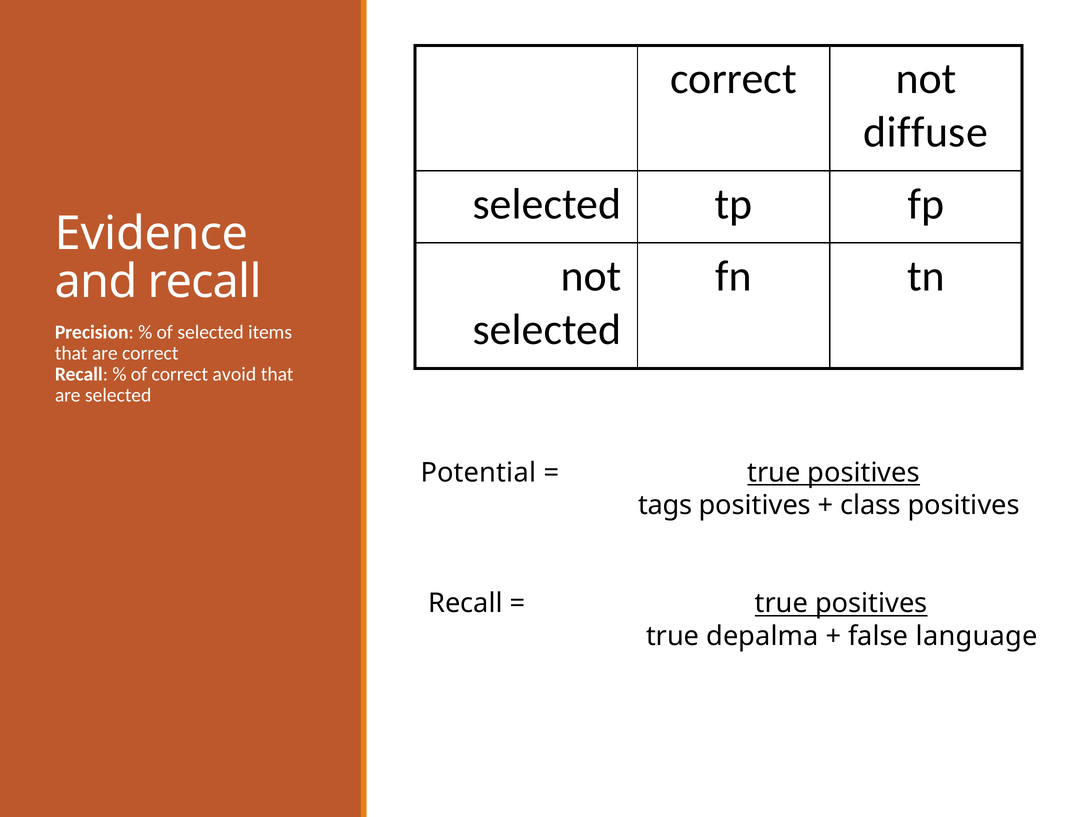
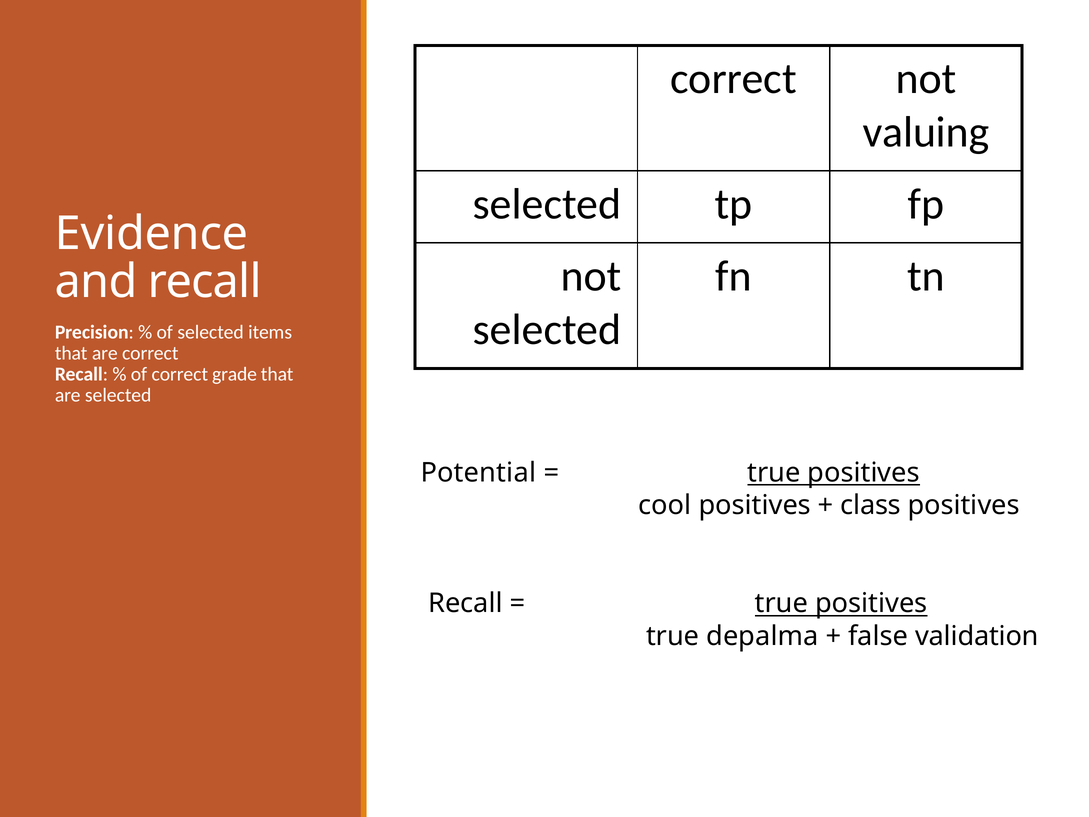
diffuse: diffuse -> valuing (926, 132)
avoid: avoid -> grade (235, 374)
tags: tags -> cool (665, 505)
language: language -> validation (977, 636)
